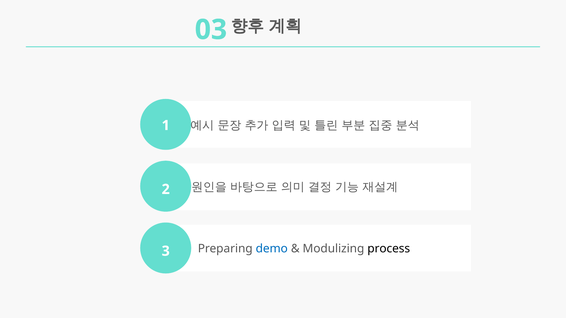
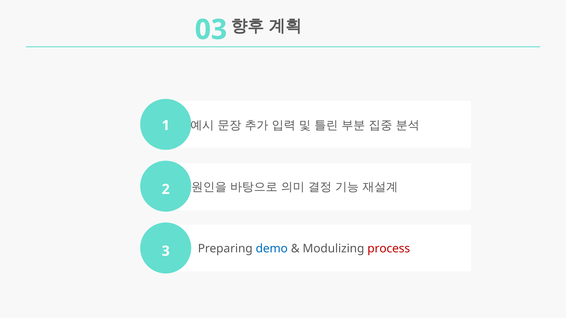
process colour: black -> red (389, 249)
